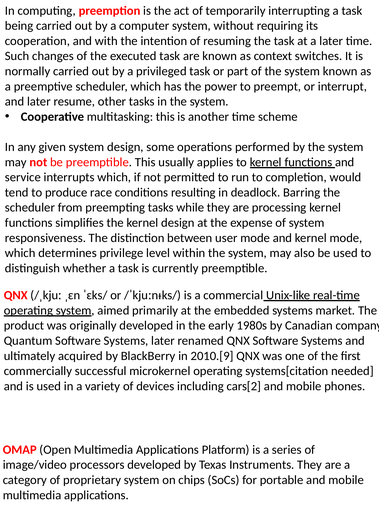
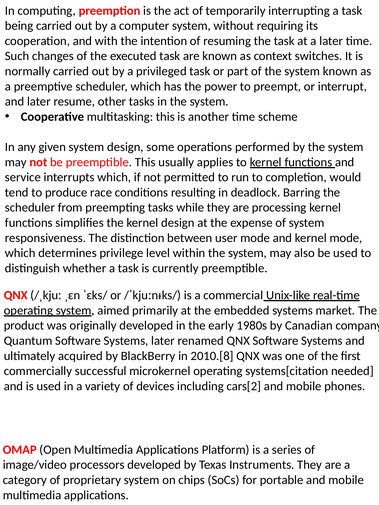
2010.[9: 2010.[9 -> 2010.[8 (212, 356)
